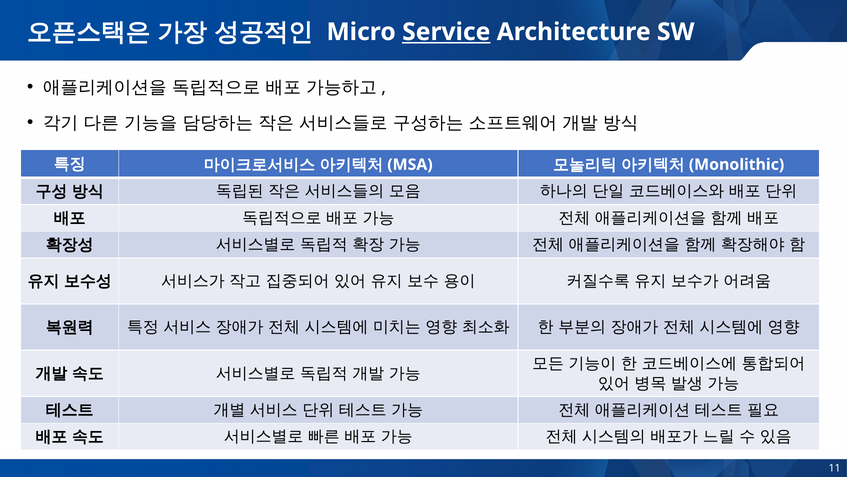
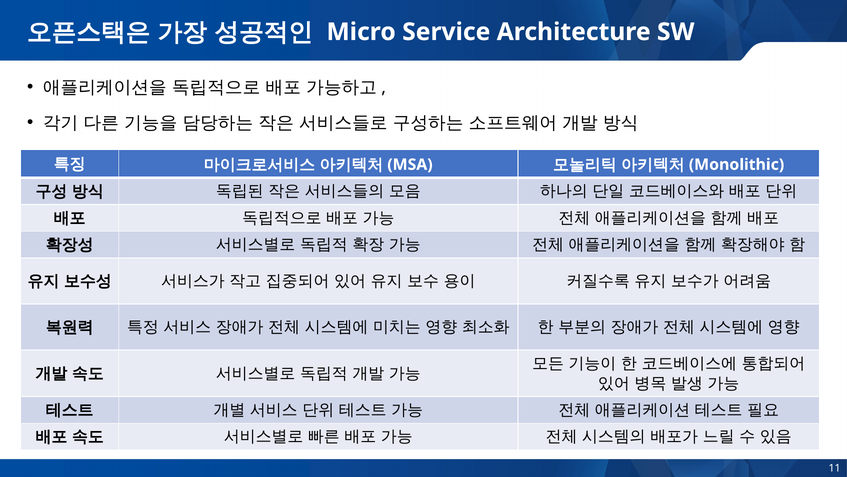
Service underline: present -> none (446, 32)
